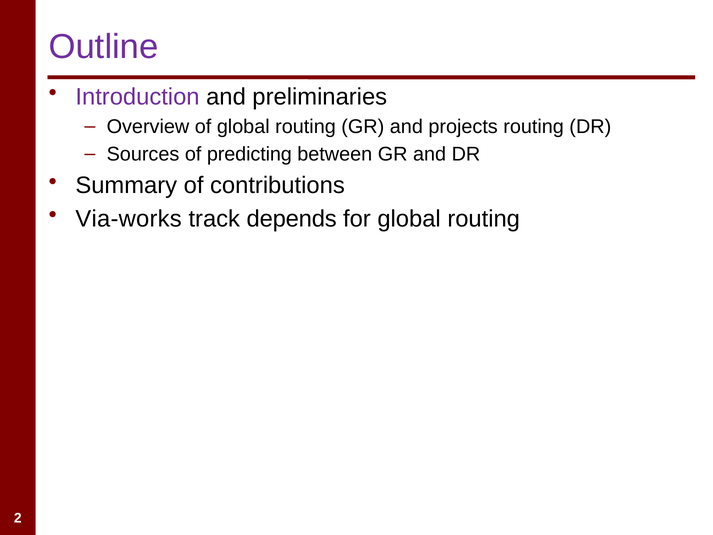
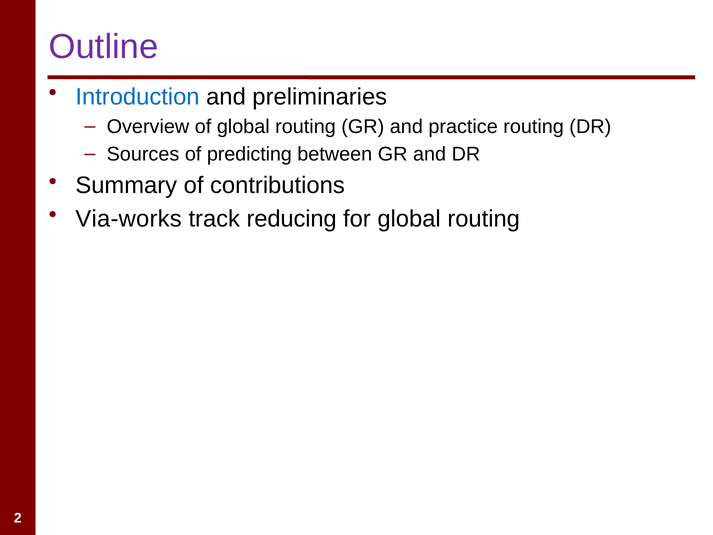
Introduction colour: purple -> blue (138, 97)
projects: projects -> practice (463, 127)
depends: depends -> reducing (292, 219)
